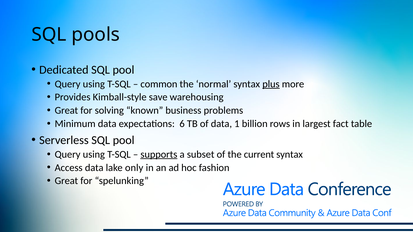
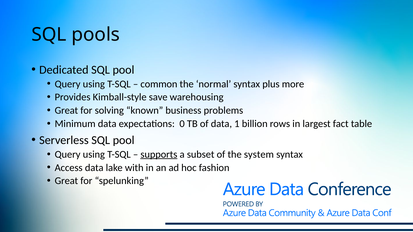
plus underline: present -> none (271, 84)
6: 6 -> 0 (182, 124)
current: current -> system (259, 155)
only: only -> with (134, 168)
